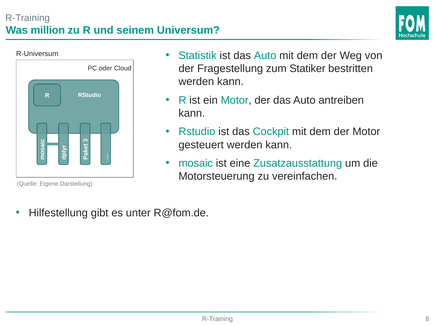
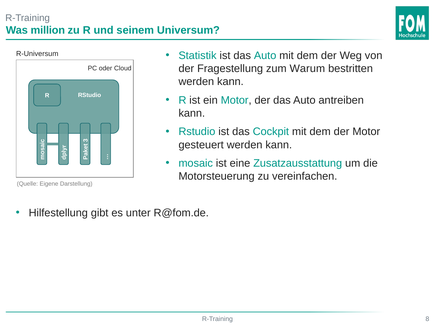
Statiker: Statiker -> Warum (307, 69)
